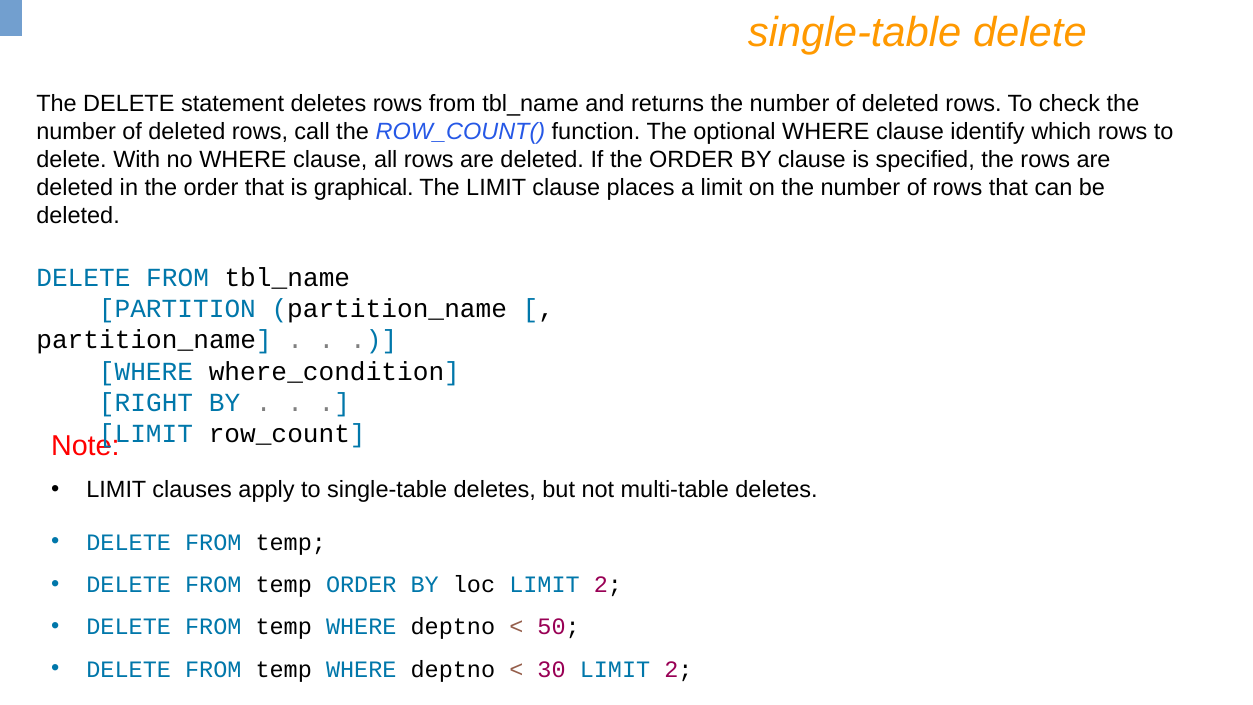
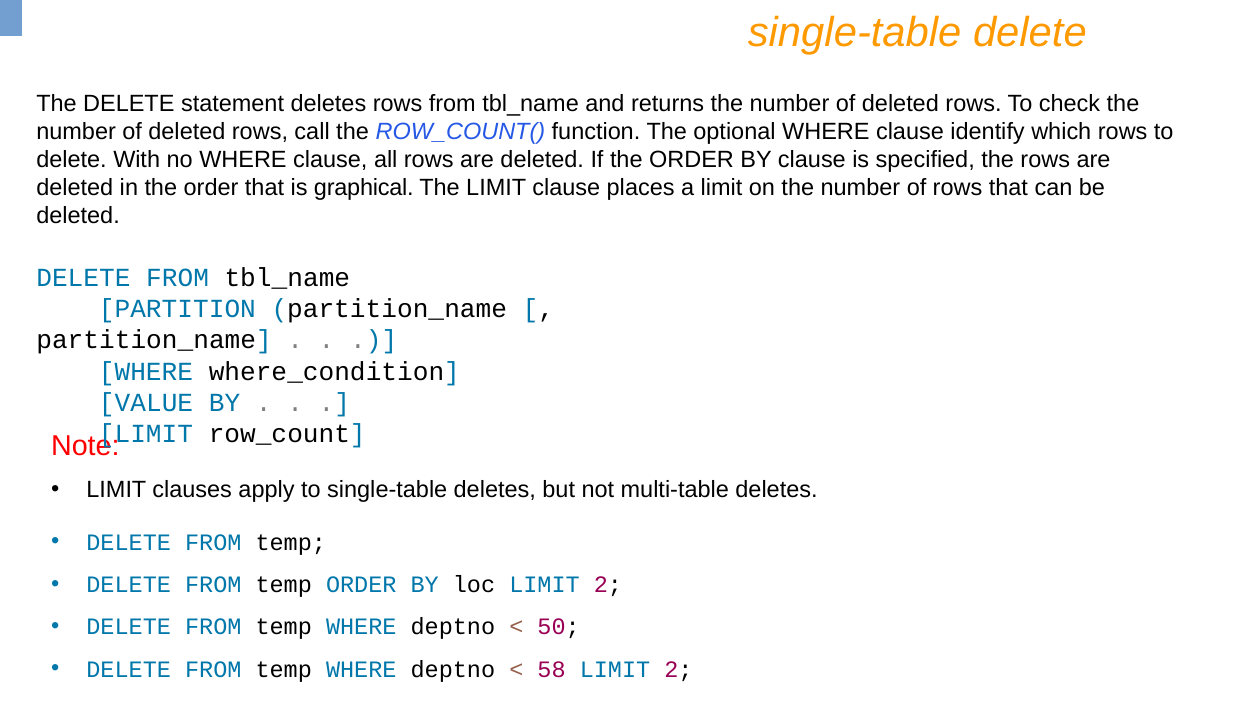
RIGHT: RIGHT -> VALUE (146, 403)
30: 30 -> 58 (552, 669)
